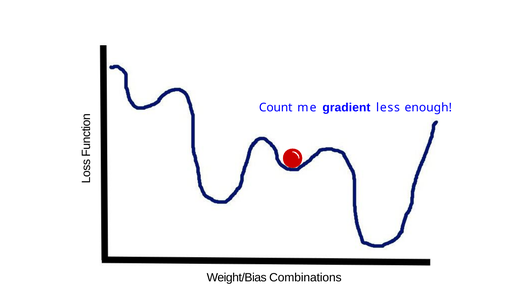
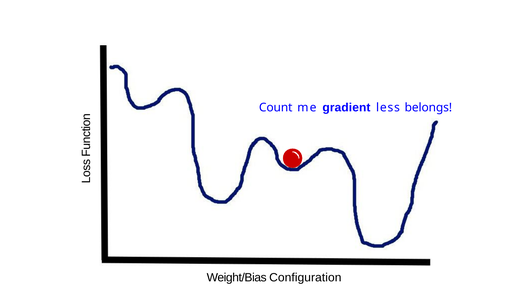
enough: enough -> belongs (428, 108)
Combinations: Combinations -> Configuration (305, 278)
